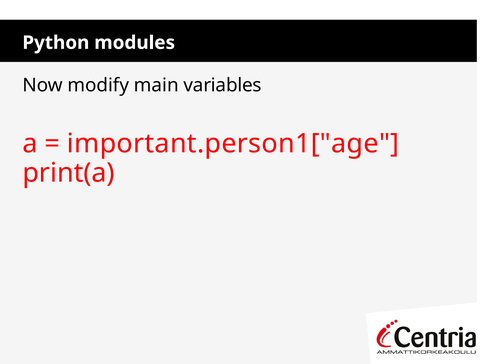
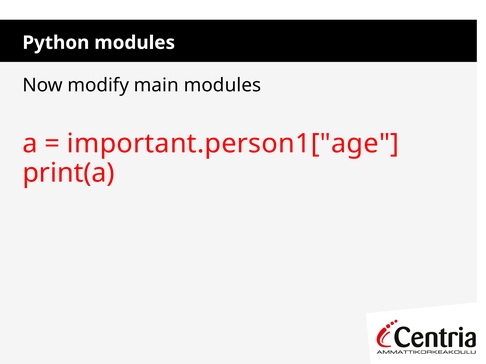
main variables: variables -> modules (222, 85)
